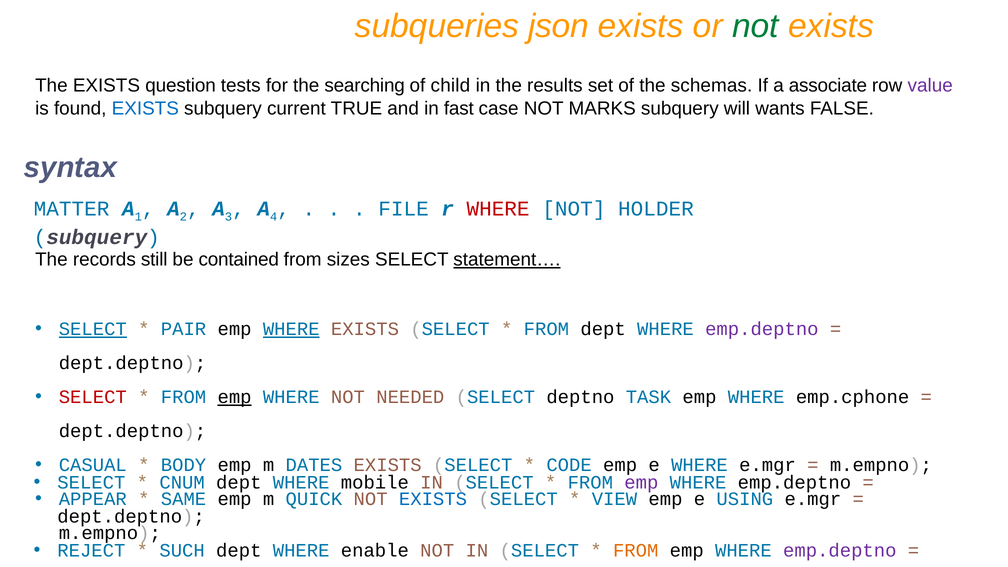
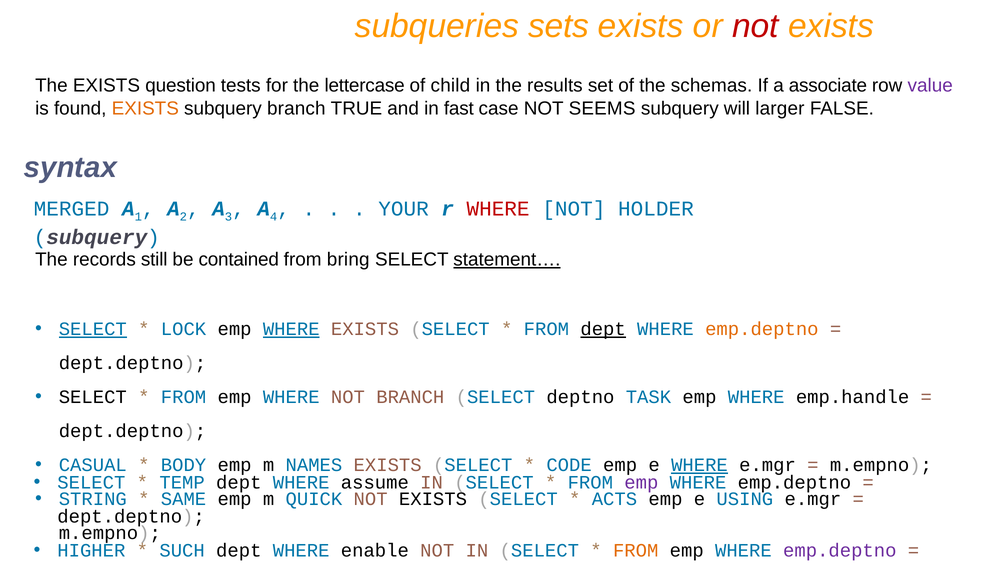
json: json -> sets (559, 26)
not colour: green -> red (755, 26)
searching: searching -> lettercase (365, 86)
EXISTS colour: blue -> orange (145, 108)
subquery current: current -> branch (296, 108)
MARKS: MARKS -> SEEMS (602, 108)
wants: wants -> larger (780, 108)
MATTER: MATTER -> MERGED (72, 209)
FILE: FILE -> YOUR (404, 209)
sizes: sizes -> bring (348, 260)
PAIR: PAIR -> LOCK (184, 329)
dept underline: none -> present (603, 329)
emp.deptno colour: purple -> orange (762, 329)
SELECT colour: red -> black (93, 397)
emp underline: present -> none (235, 397)
NOT NEEDED: NEEDED -> BRANCH (410, 397)
emp.cphone: emp.cphone -> emp.handle (853, 397)
DATES: DATES -> NAMES (314, 465)
WHERE underline: none -> present (699, 465)
CNUM: CNUM -> TEMP (182, 482)
mobile: mobile -> assume (375, 482)
APPEAR: APPEAR -> STRING (93, 499)
EXISTS colour: blue -> black (433, 499)
VIEW: VIEW -> ACTS (614, 499)
REJECT: REJECT -> HIGHER (91, 551)
